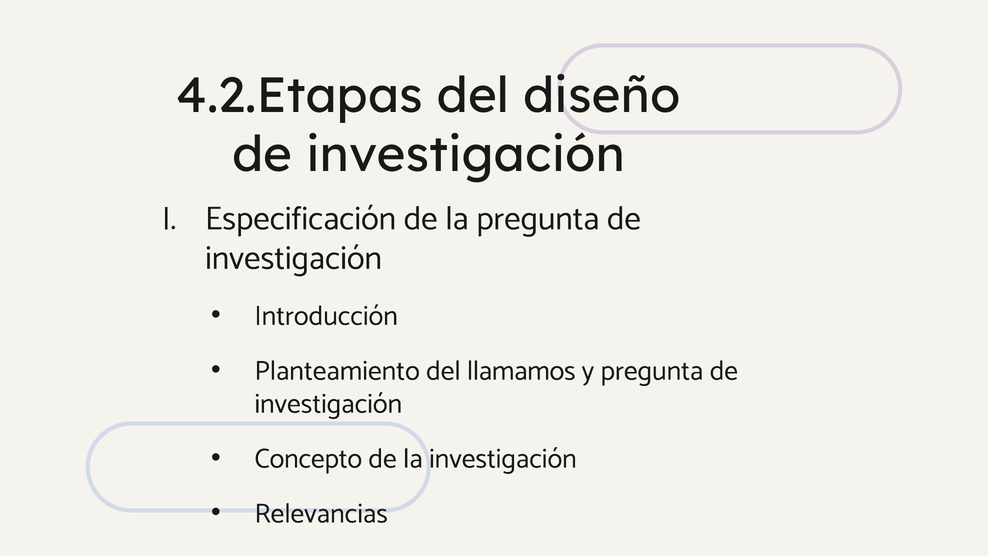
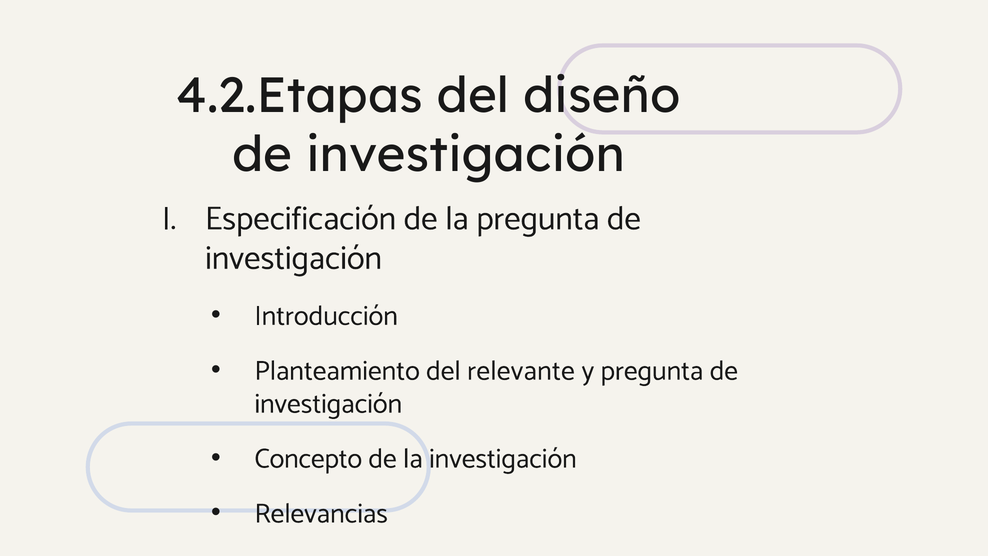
llamamos: llamamos -> relevante (521, 371)
